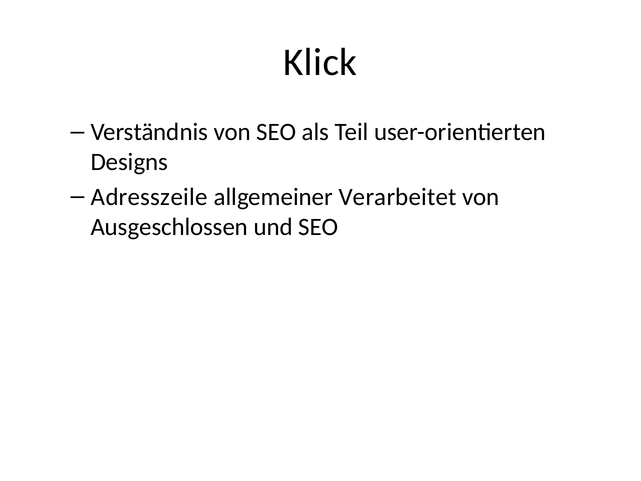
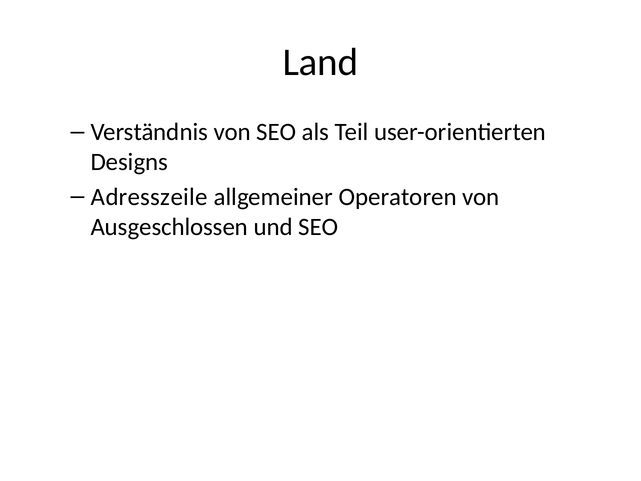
Klick: Klick -> Land (321, 62)
Verarbeitet: Verarbeitet -> Operatoren (398, 197)
